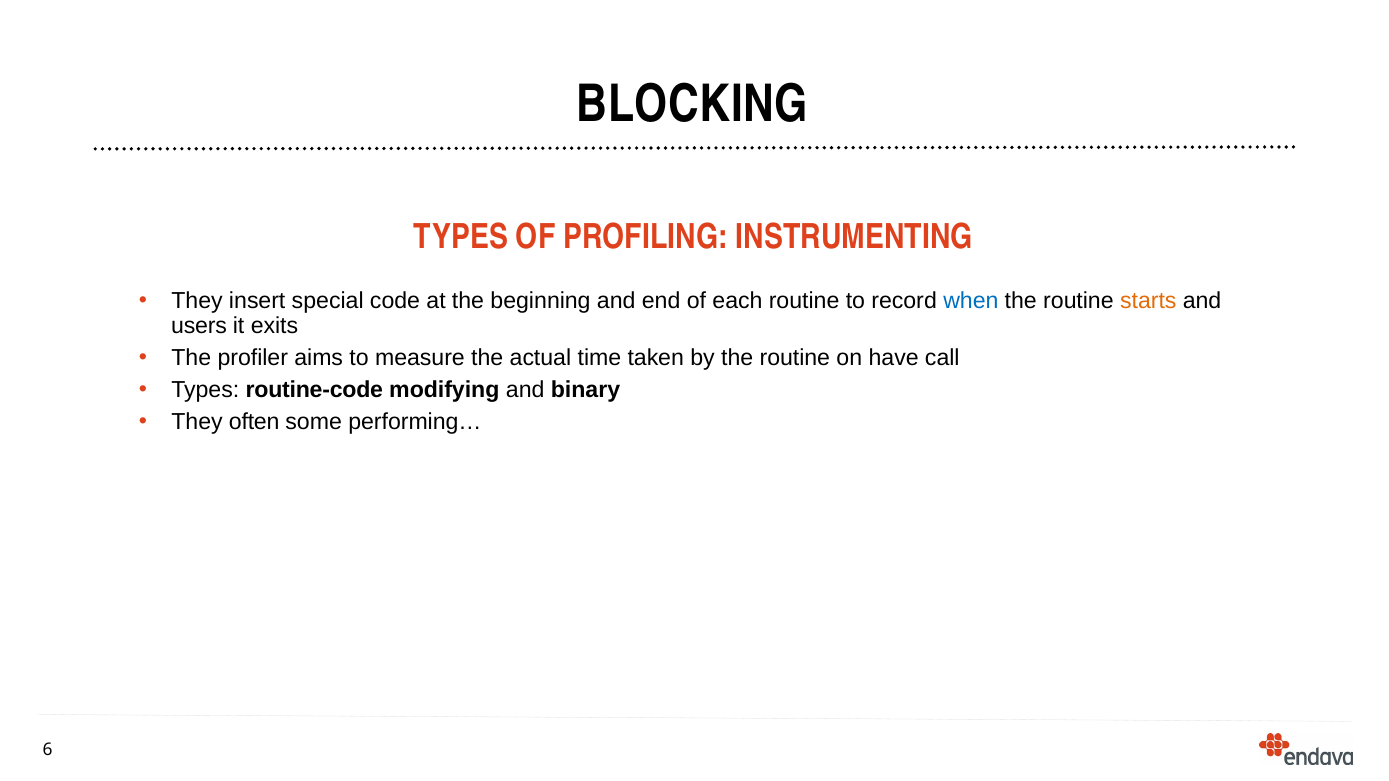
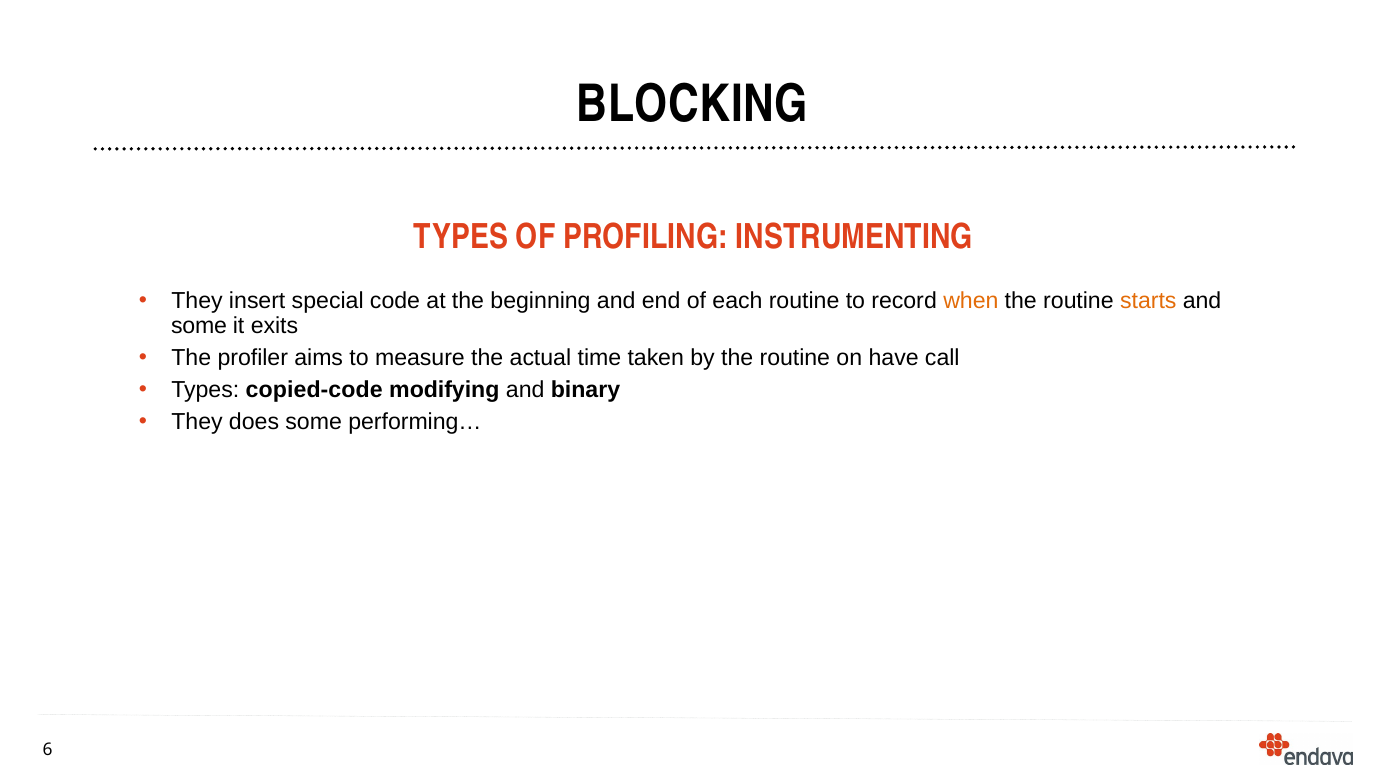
when colour: blue -> orange (971, 301)
users: users -> some (199, 326)
routine-code: routine-code -> copied-code (314, 390)
often: often -> does (254, 422)
